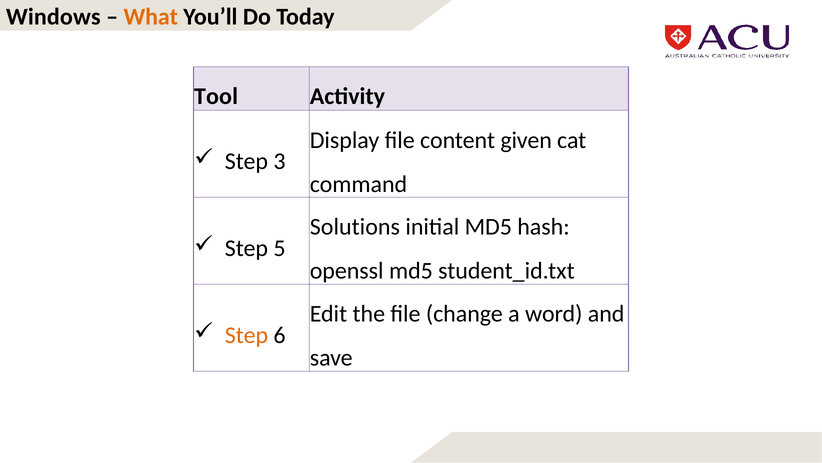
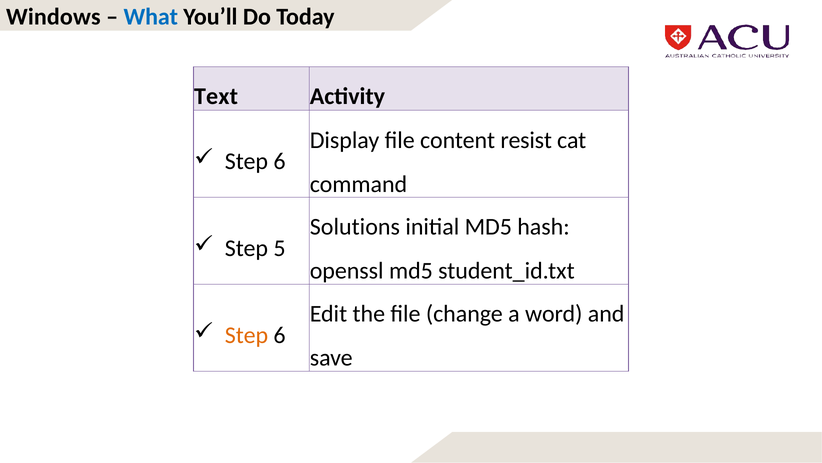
What colour: orange -> blue (151, 17)
Tool: Tool -> Text (216, 96)
given: given -> resist (526, 140)
3: 3 -> 6 (279, 161)
